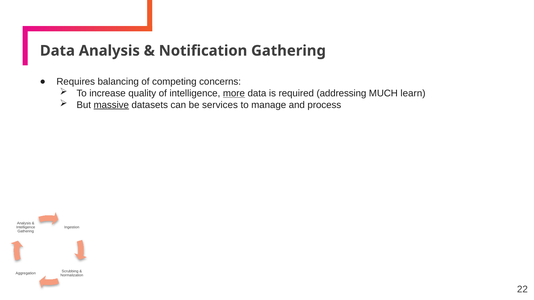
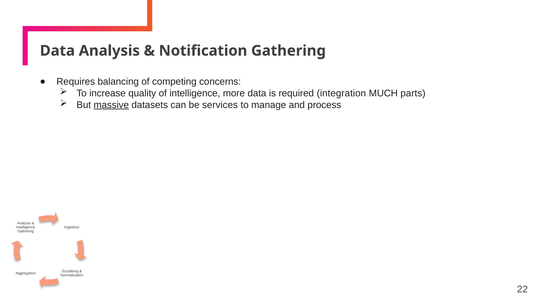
more underline: present -> none (234, 93)
addressing: addressing -> integration (341, 93)
learn: learn -> parts (413, 93)
